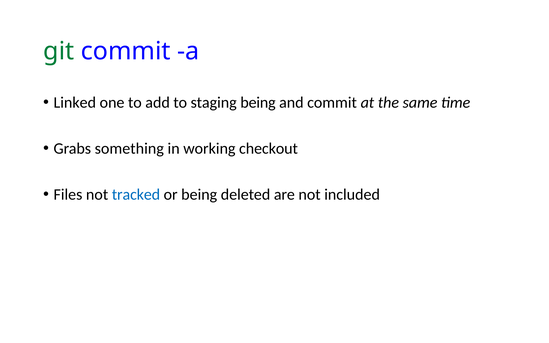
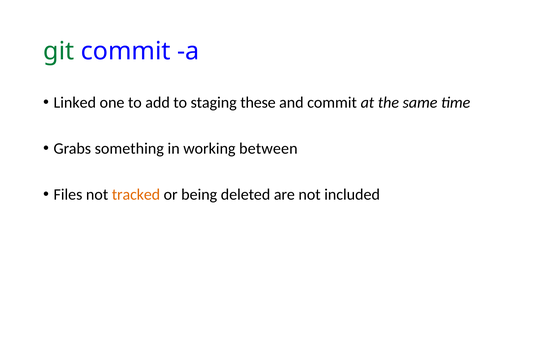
staging being: being -> these (258, 103)
checkout: checkout -> between (268, 149)
tracked colour: blue -> orange (136, 195)
